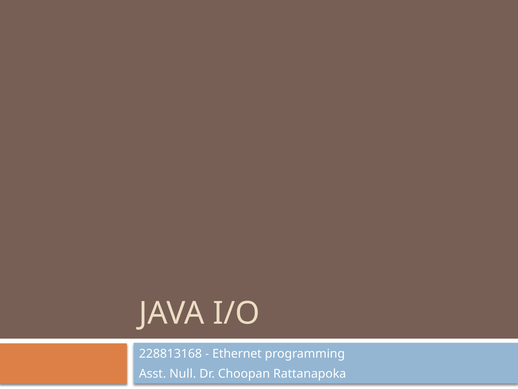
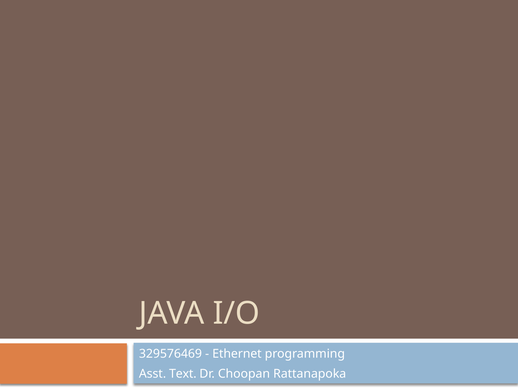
228813168: 228813168 -> 329576469 (170, 353)
Null: Null -> Text (183, 373)
